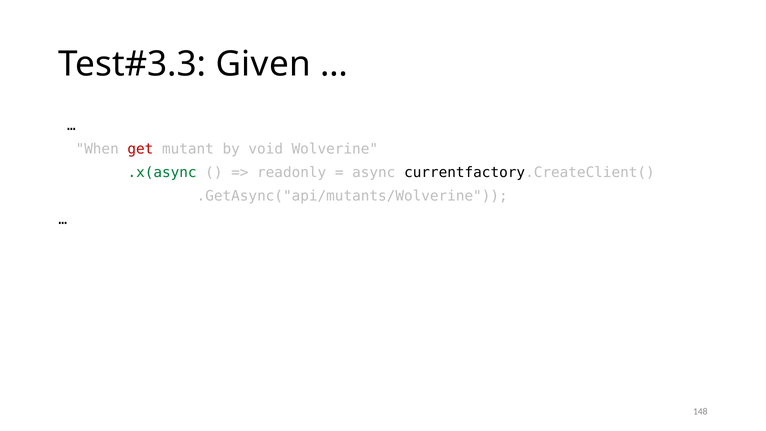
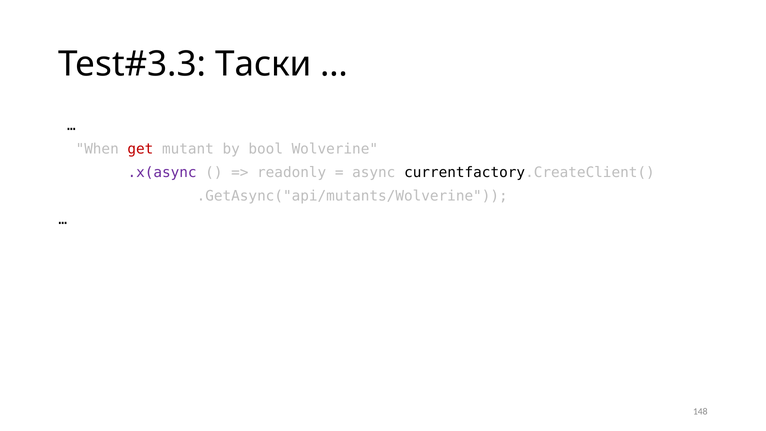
Given: Given -> Таски (263, 64)
void: void -> bool (266, 149)
.x(async colour: green -> purple (162, 172)
